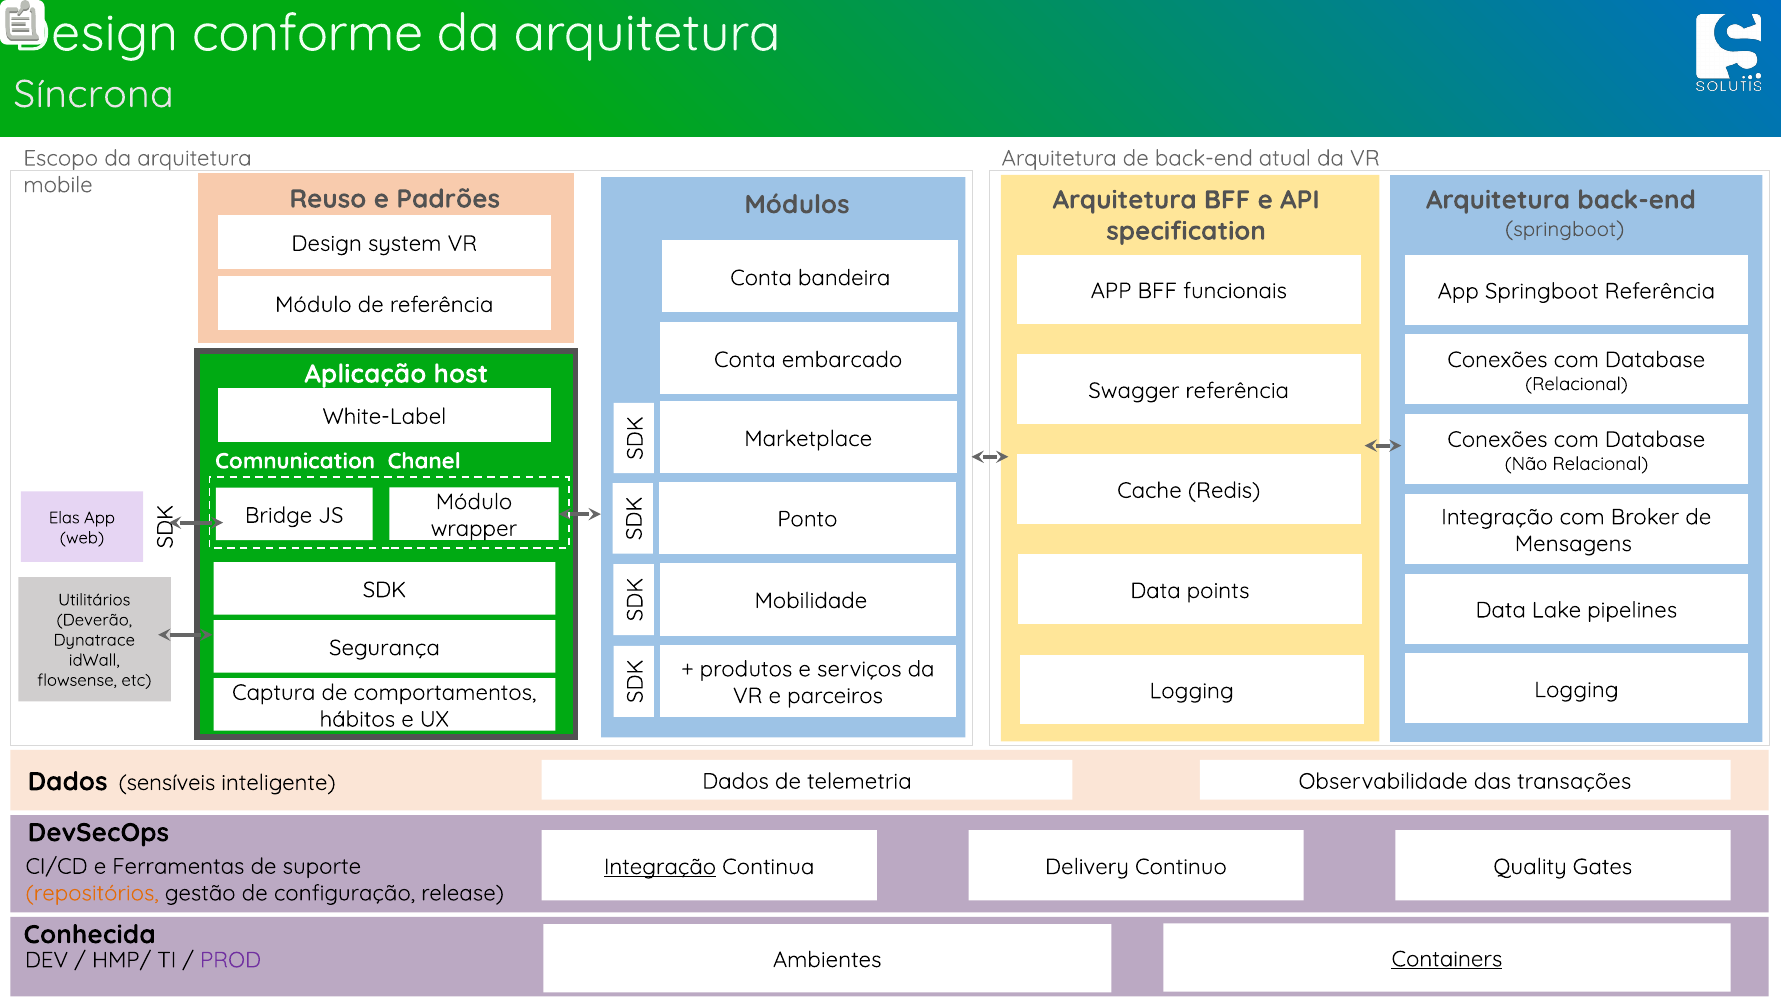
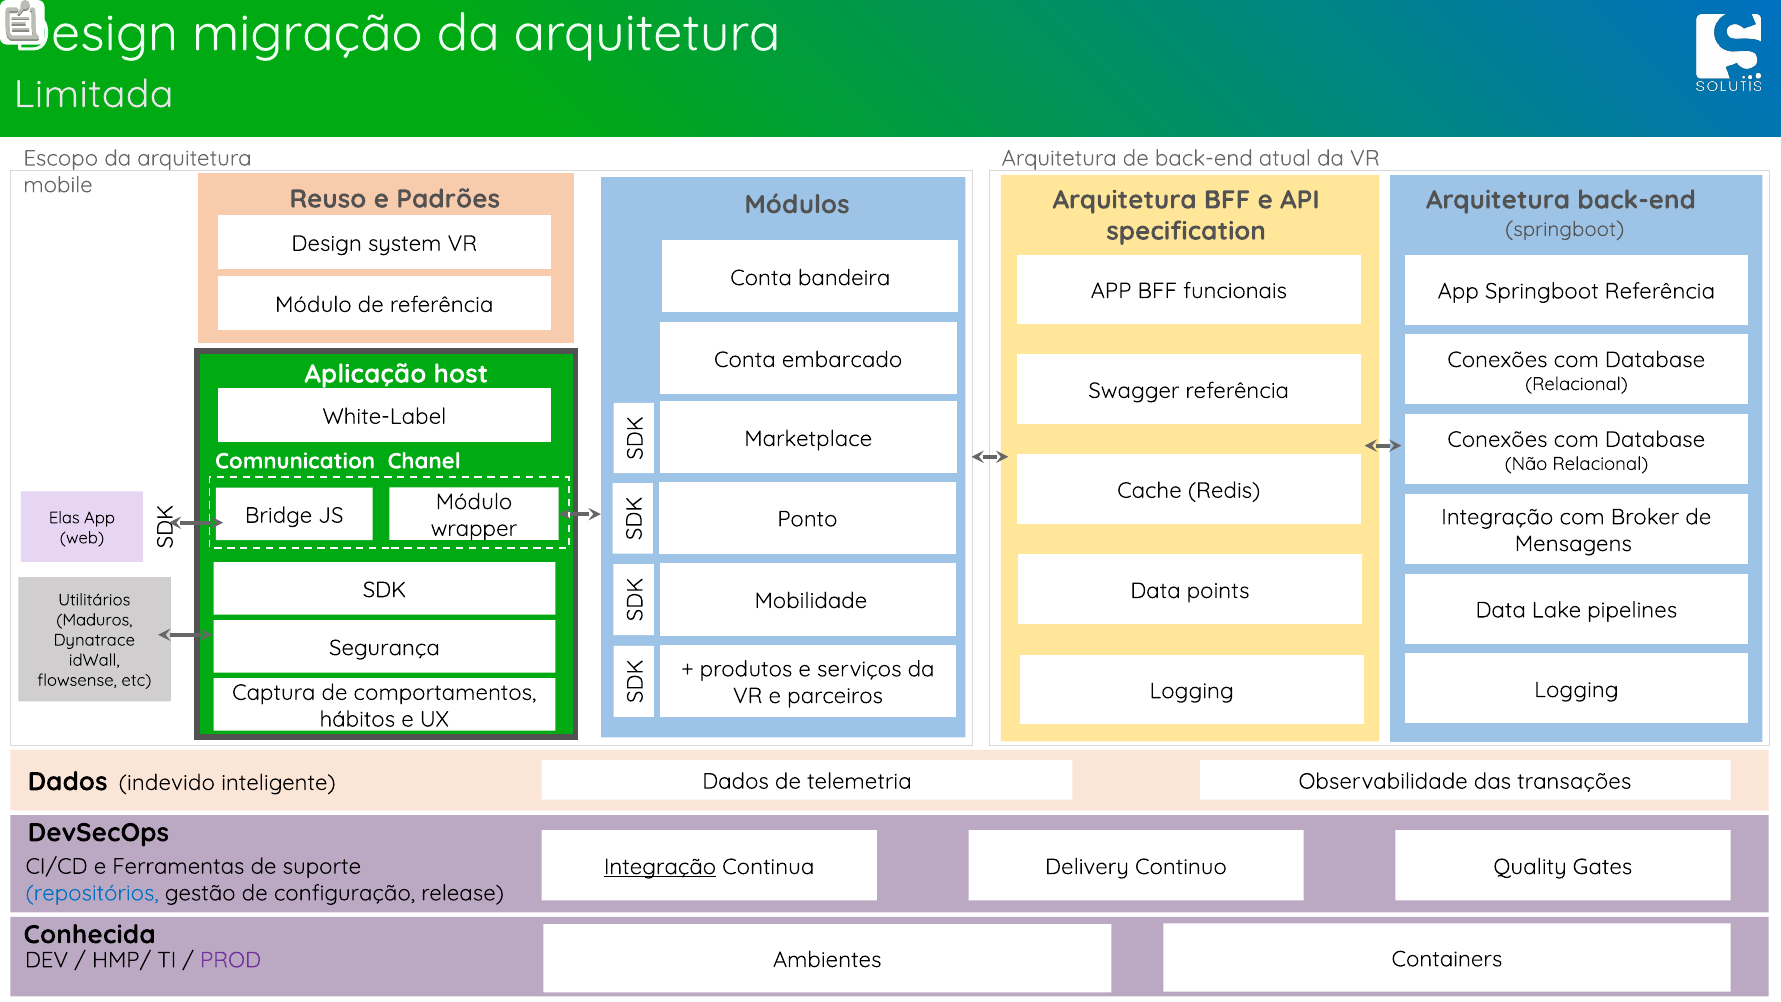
conforme: conforme -> migração (307, 33)
Síncrona: Síncrona -> Limitada (94, 94)
Deverão: Deverão -> Maduros (94, 620)
sensíveis: sensíveis -> indevido (167, 783)
repositórios colour: orange -> blue (92, 893)
Containers underline: present -> none (1447, 959)
